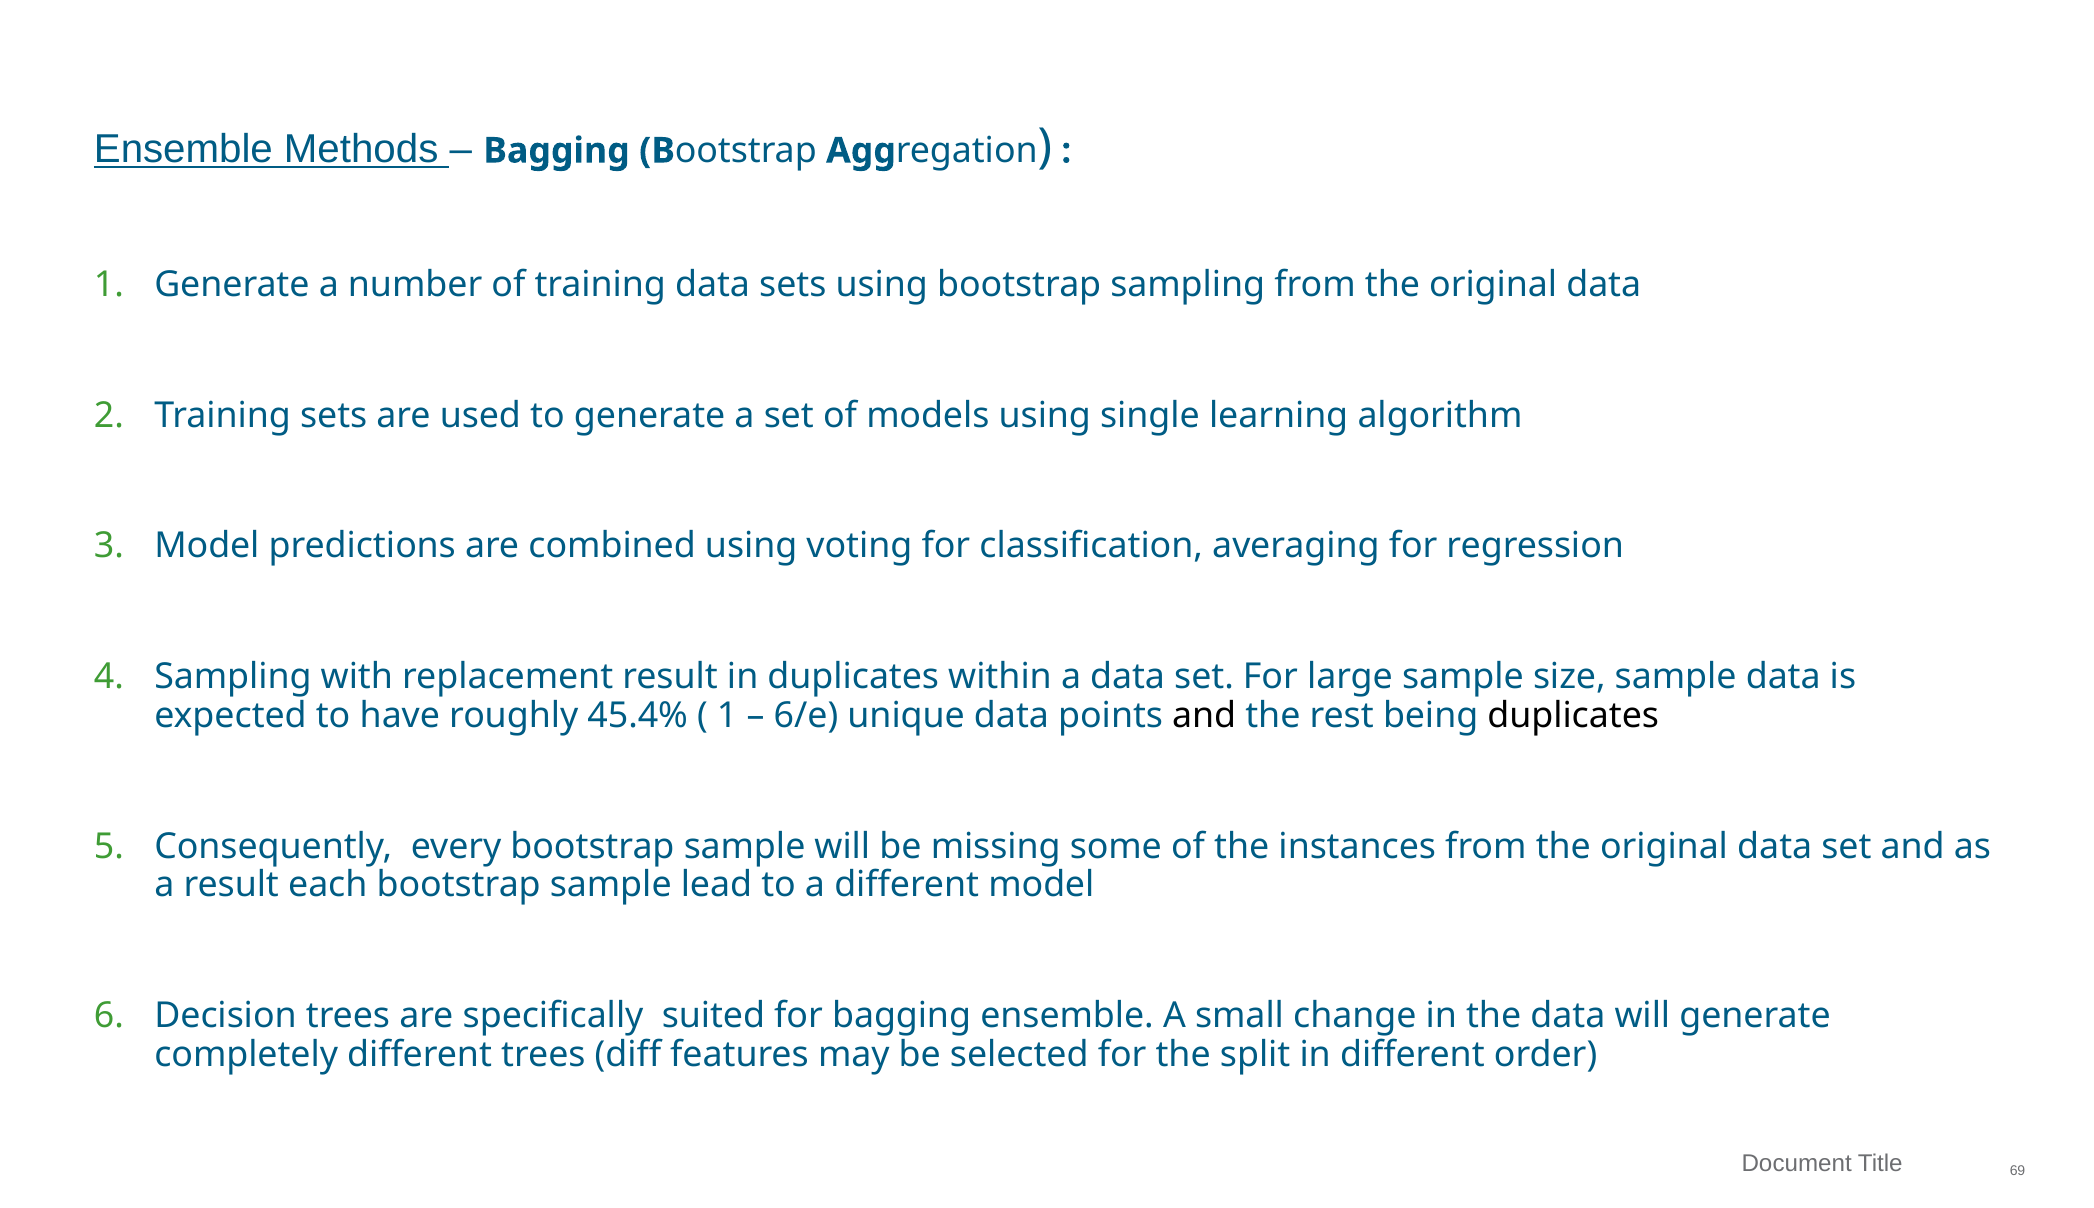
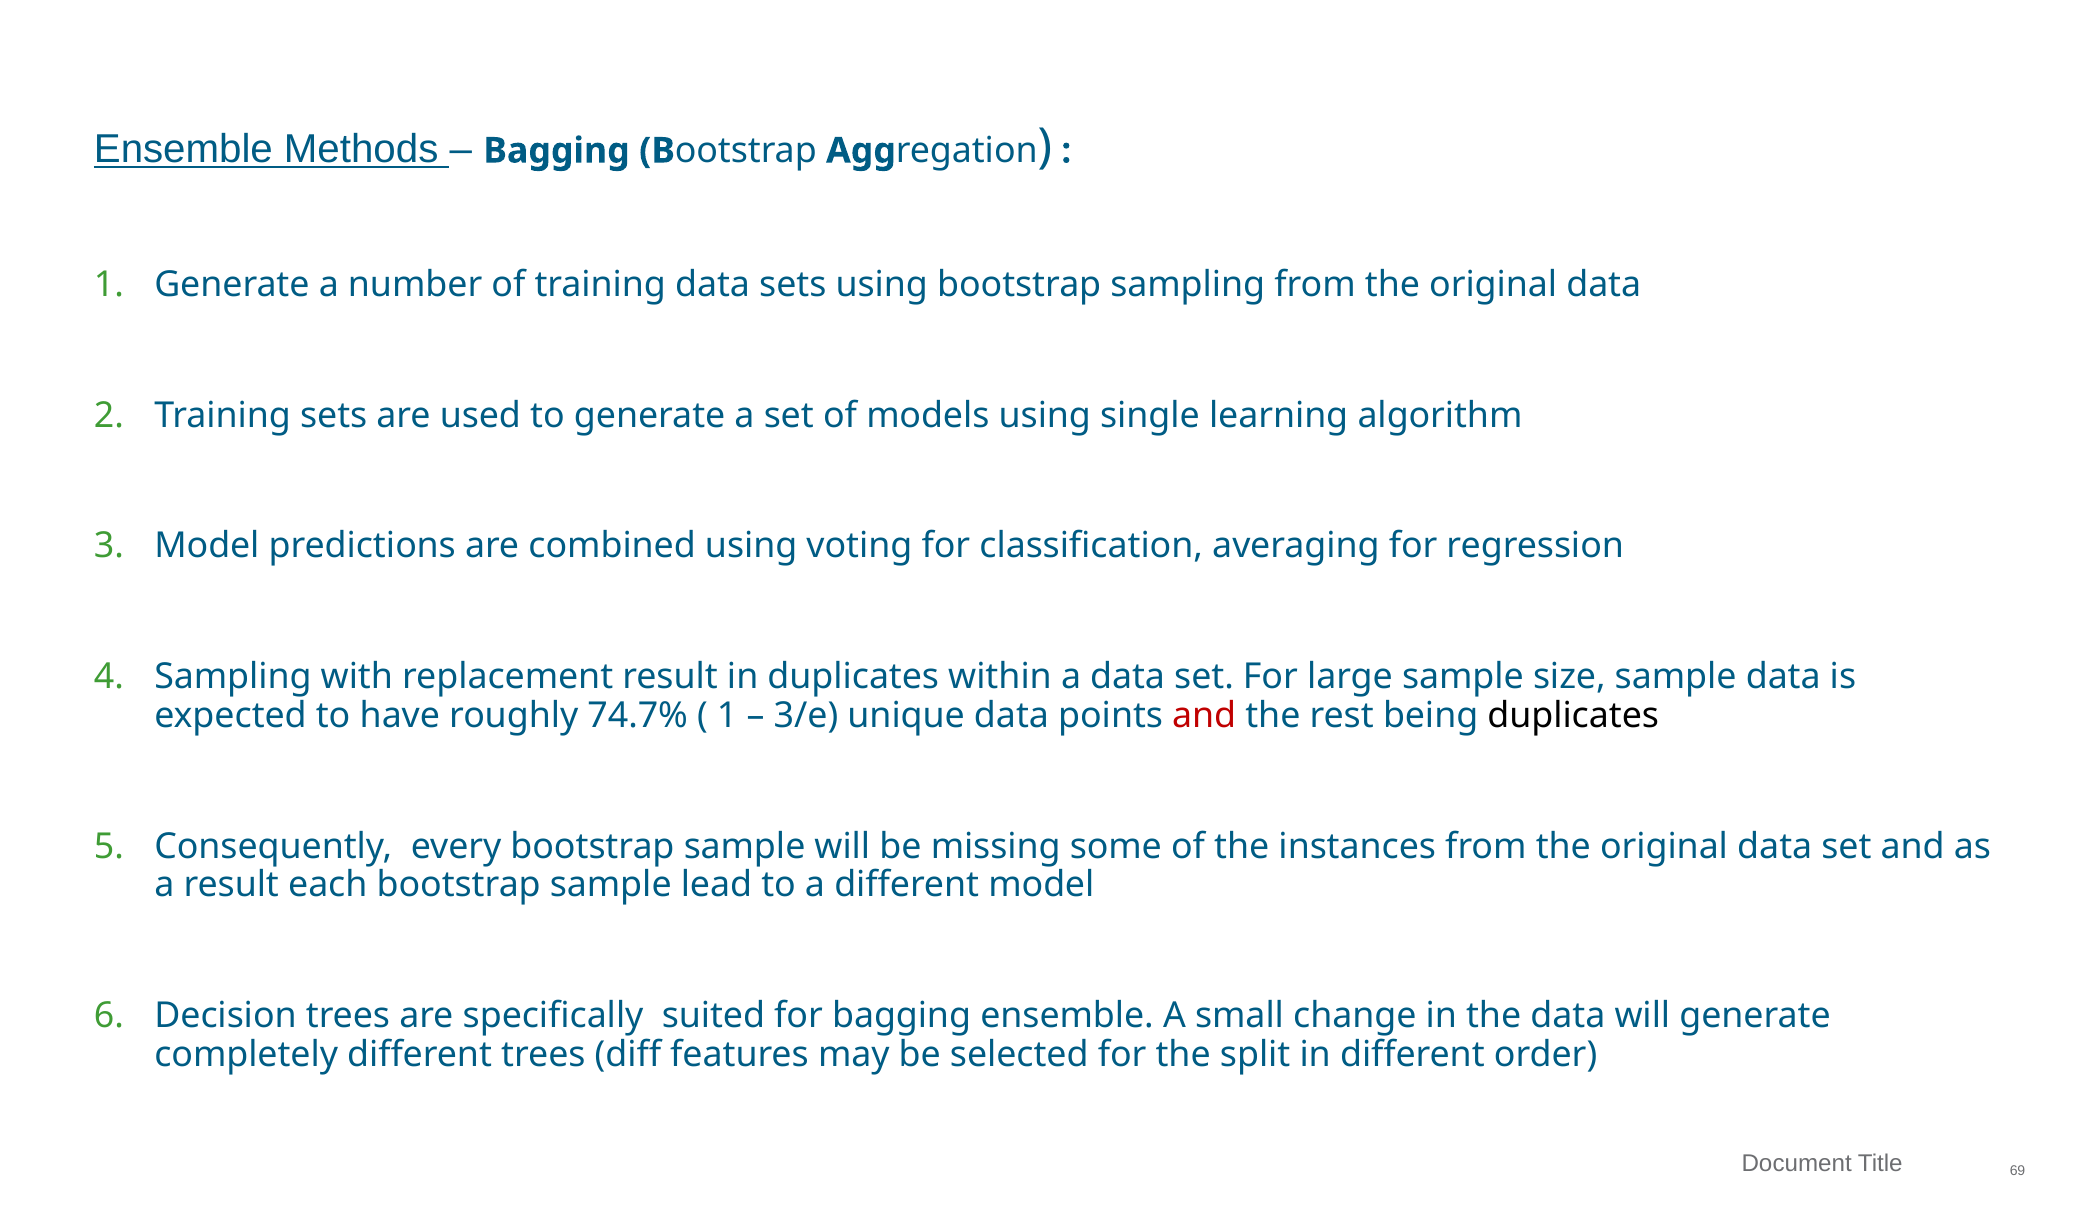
45.4%: 45.4% -> 74.7% (638, 716)
6/e: 6/e -> 3/e (806, 716)
and colour: black -> red (1204, 716)
